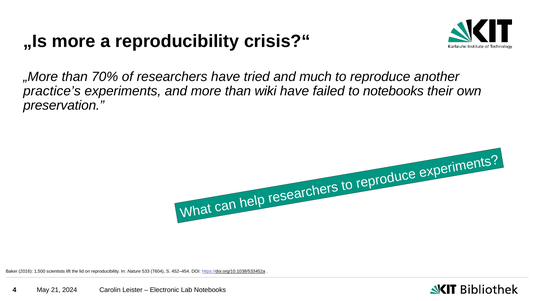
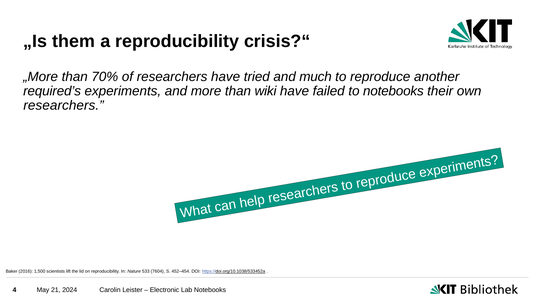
„Is more: more -> them (74, 41)
practice’s: practice’s -> required’s (52, 91)
preservation: preservation -> researchers (64, 106)
